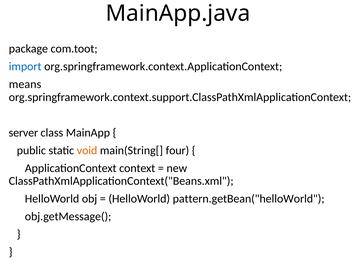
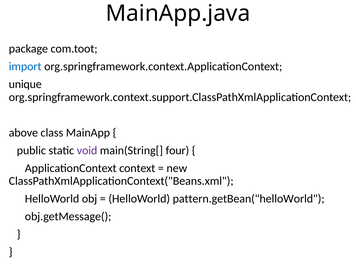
means: means -> unique (25, 84)
server: server -> above (23, 133)
void colour: orange -> purple (87, 150)
